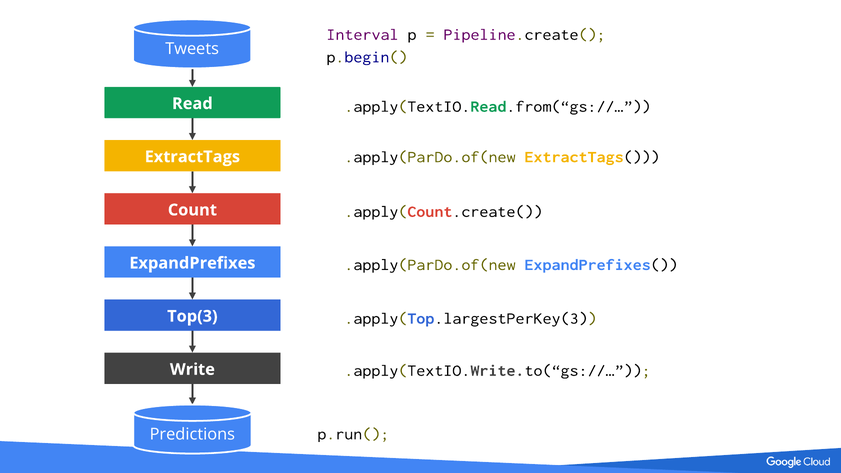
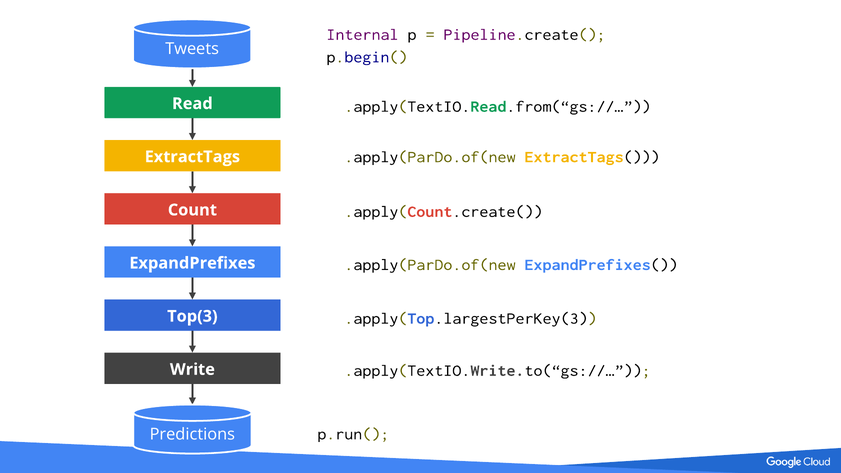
Interval: Interval -> Internal (363, 34)
